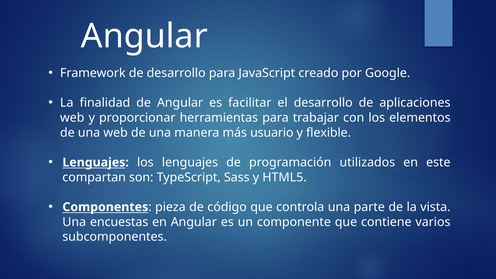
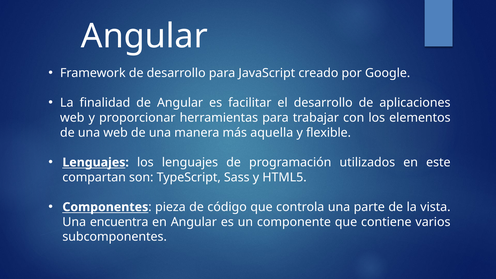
usuario: usuario -> aquella (272, 133)
encuestas: encuestas -> encuentra (119, 222)
